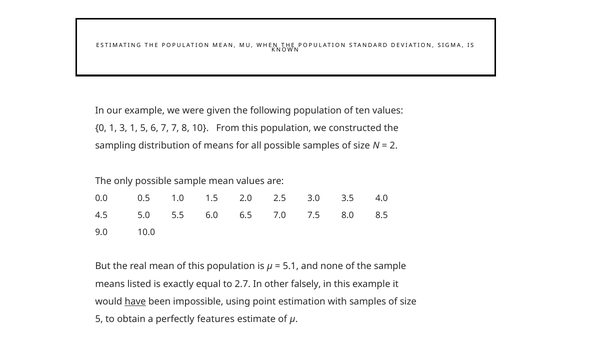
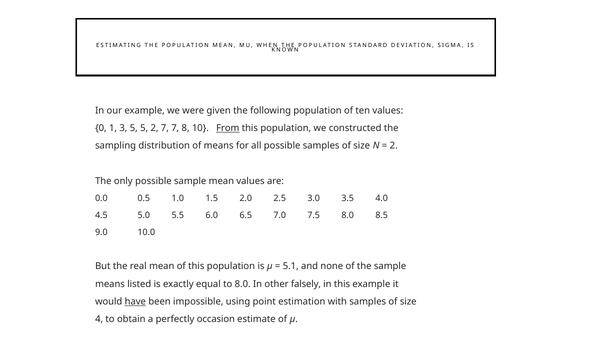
3 1: 1 -> 5 (134, 128)
5 6: 6 -> 2 (154, 128)
From underline: none -> present (228, 128)
to 2.7: 2.7 -> 8.0 (243, 284)
5: 5 -> 4 (99, 319)
features: features -> occasion (216, 319)
